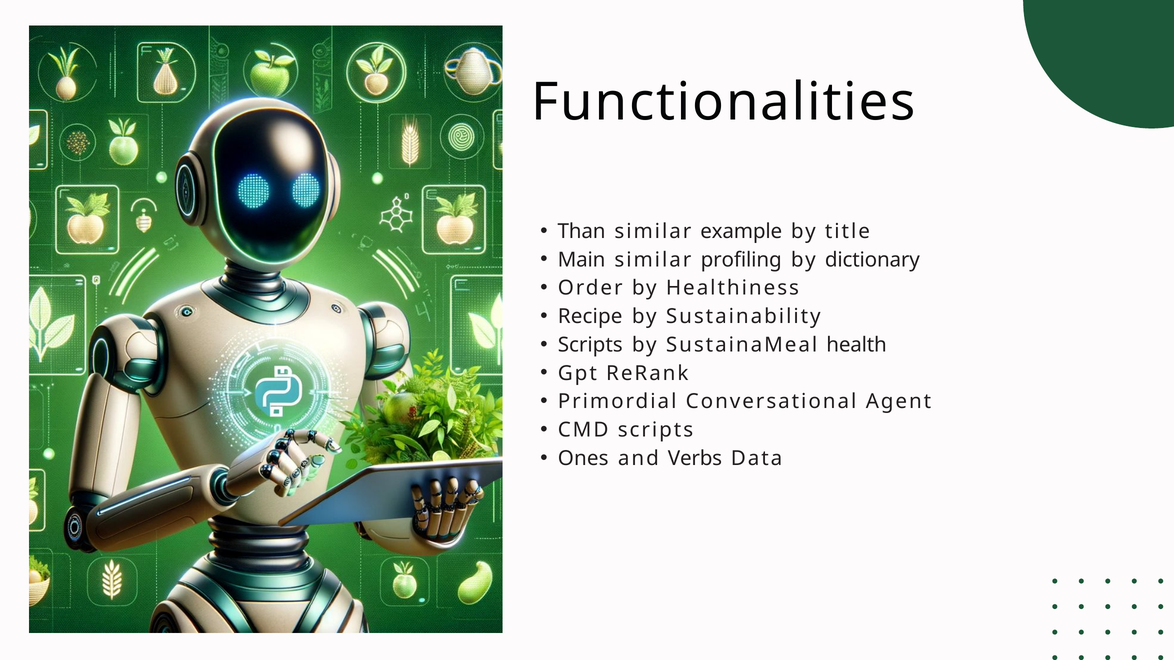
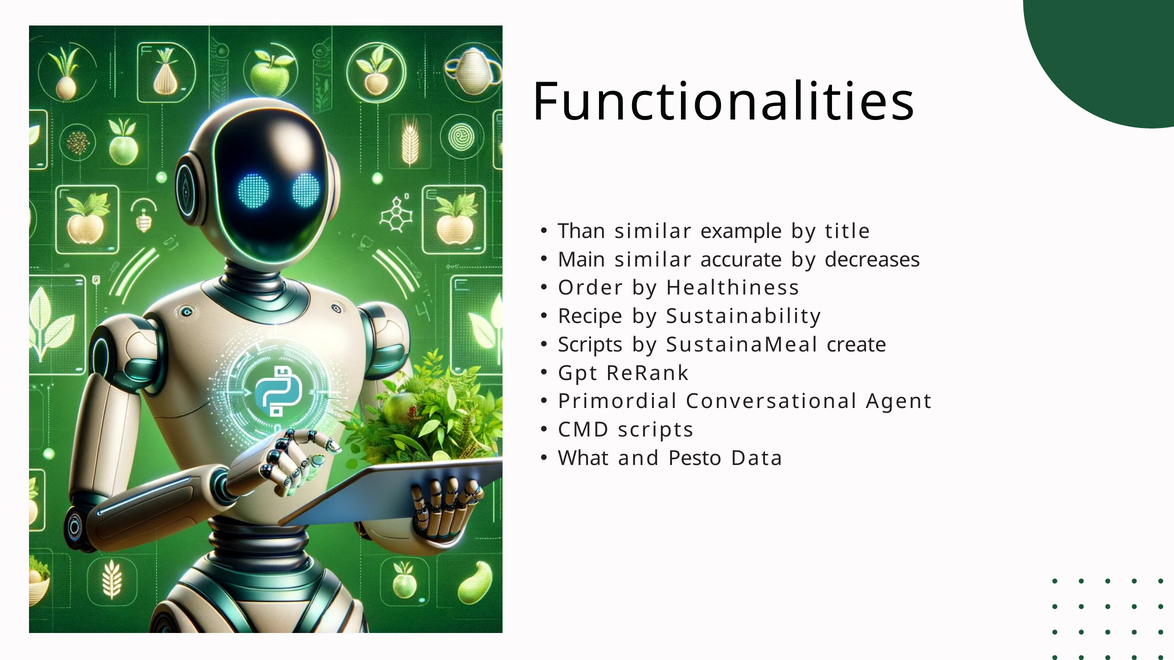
profiling: profiling -> accurate (741, 260)
dictionary: dictionary -> decreases (872, 260)
health: health -> create (857, 345)
Ones: Ones -> What (583, 459)
Verbs: Verbs -> Pesto (695, 459)
